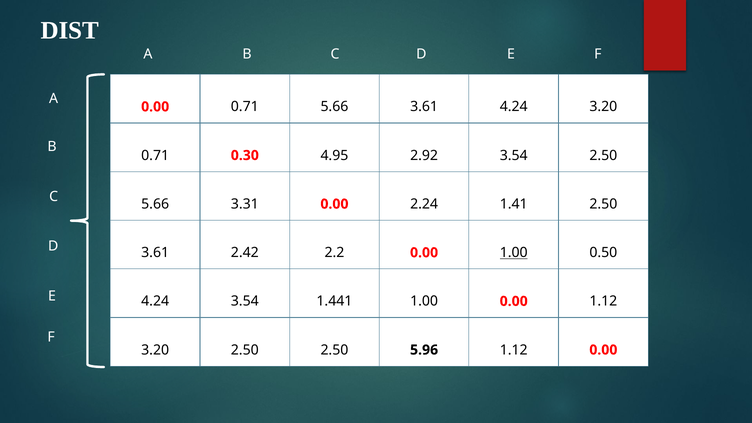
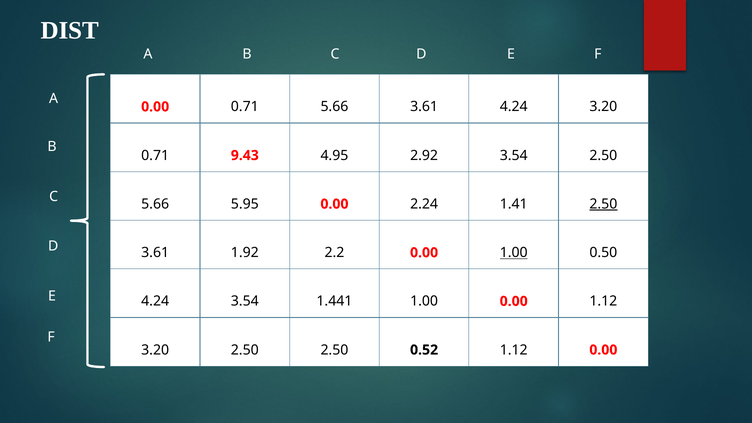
0.30: 0.30 -> 9.43 (245, 155)
3.31: 3.31 -> 5.95 (245, 204)
2.50 underline: none -> present (603, 204)
2.42: 2.42 -> 1.92 (245, 253)
5.96: 5.96 -> 0.52 (424, 350)
